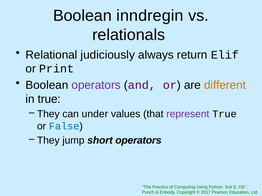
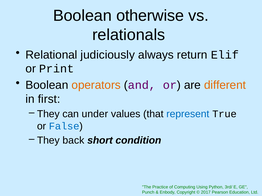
inndregin: inndregin -> otherwise (150, 16)
operators colour: purple -> orange (96, 85)
in true: true -> first (49, 99)
represent colour: purple -> blue (188, 114)
jump: jump -> back (73, 141)
short operators: operators -> condition (138, 141)
